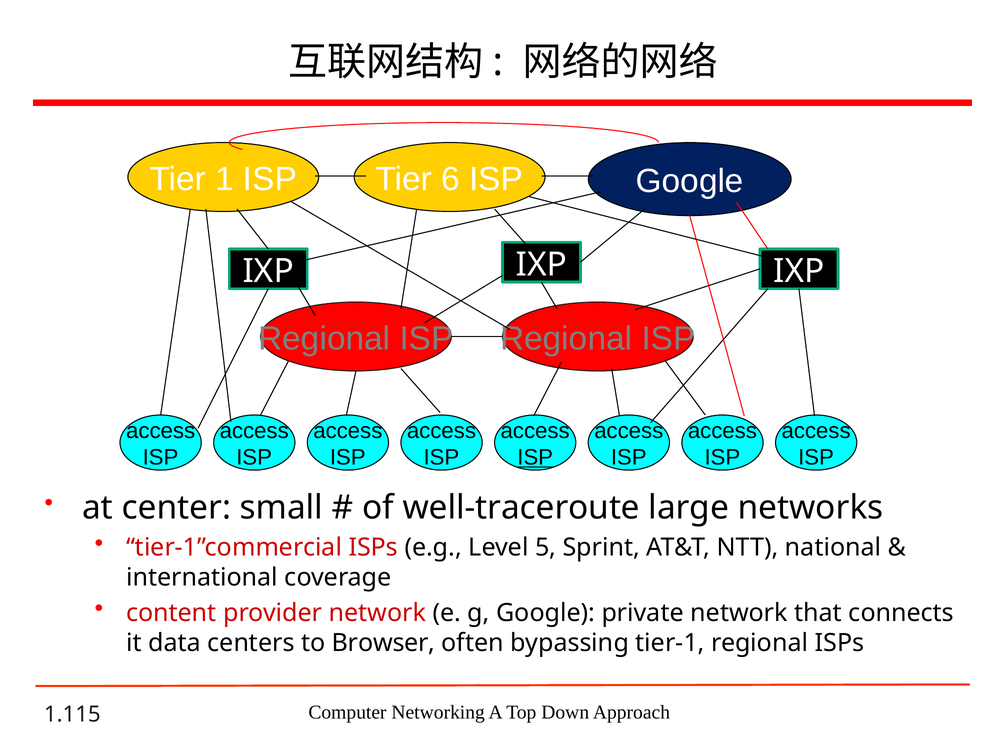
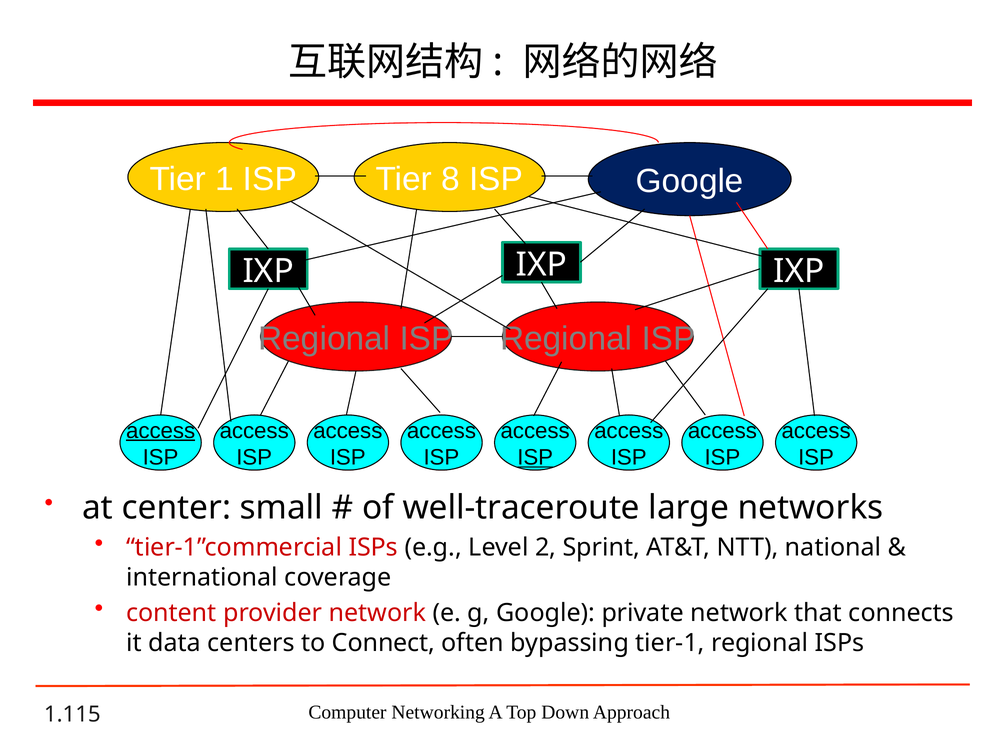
6: 6 -> 8 (451, 179)
access underline: none -> present (161, 431)
5: 5 -> 2 (546, 547)
Browser: Browser -> Connect (383, 643)
